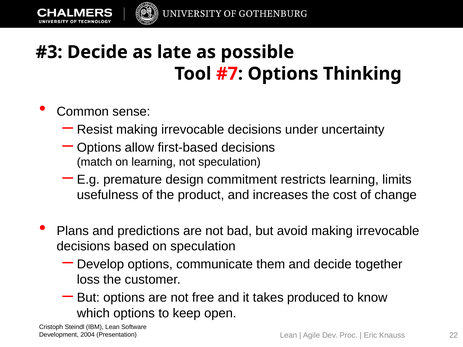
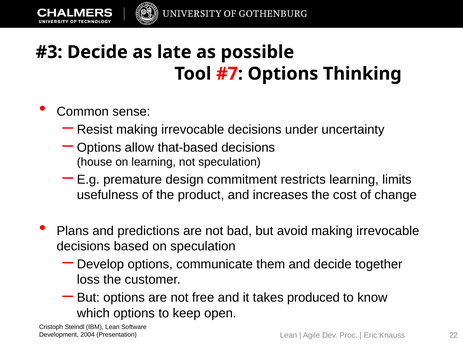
first-based: first-based -> that-based (188, 148)
match: match -> house (95, 162)
